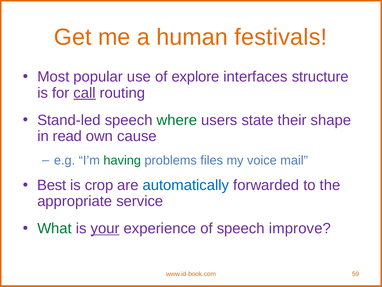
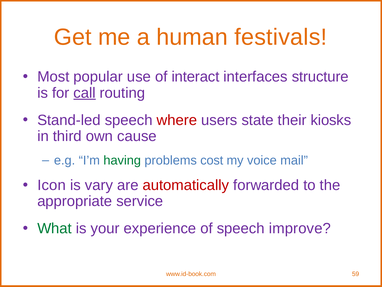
explore: explore -> interact (195, 77)
where colour: green -> red (177, 120)
shape: shape -> kiosks (331, 120)
read: read -> third (67, 136)
files: files -> cost (212, 160)
Best: Best -> Icon (52, 185)
crop: crop -> vary (99, 185)
automatically colour: blue -> red (186, 185)
your underline: present -> none (105, 228)
